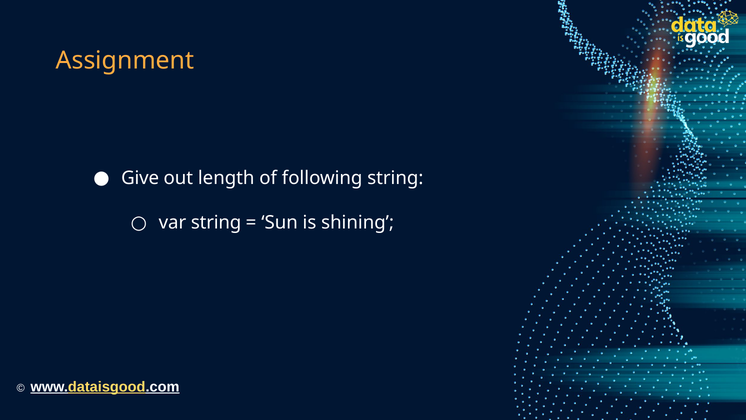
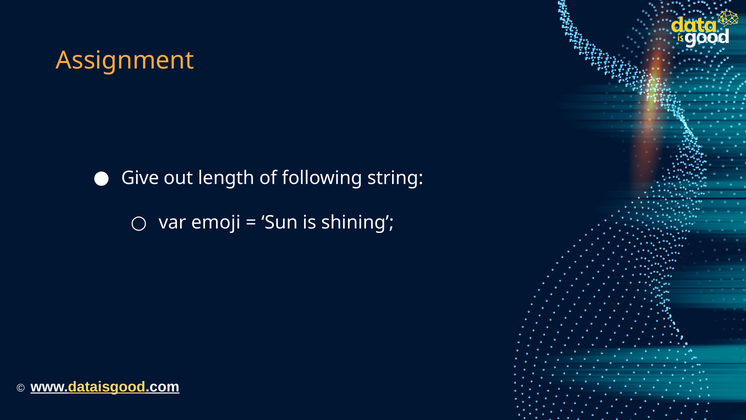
var string: string -> emoji (216, 222)
